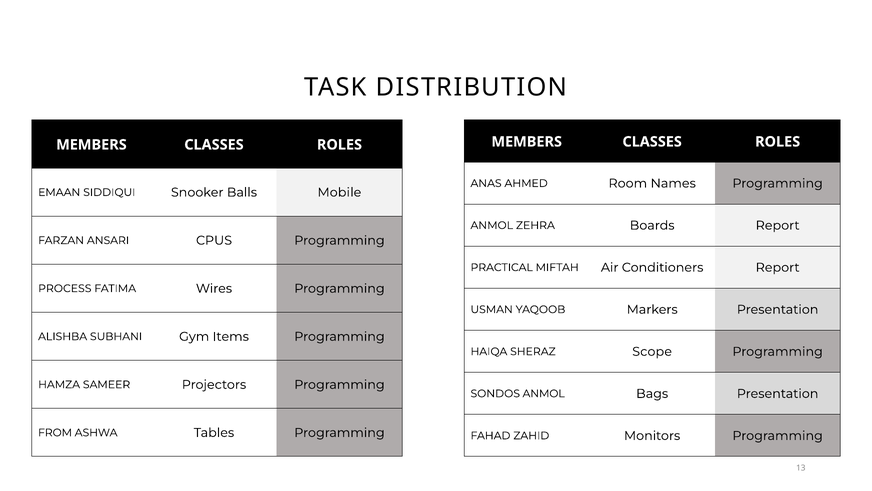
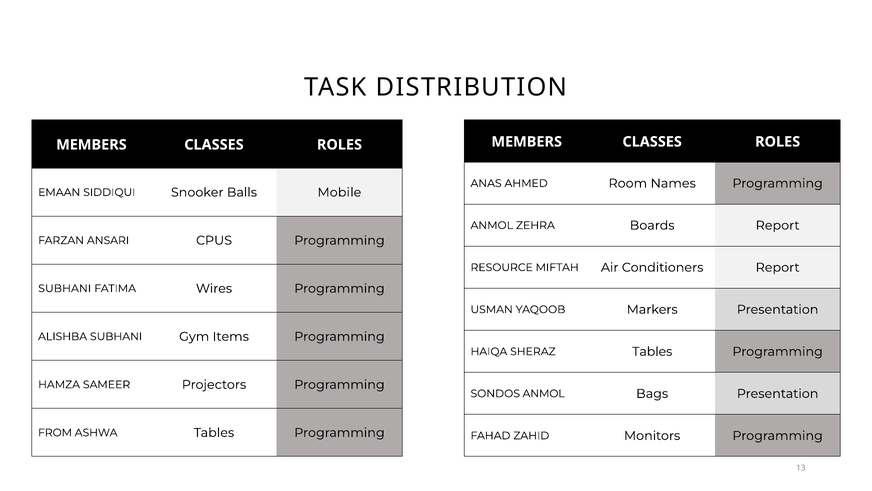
PRACTICAL: PRACTICAL -> RESOURCE (502, 267)
PROCESS: PROCESS -> SUBHANI (65, 288)
SHERAZ Scope: Scope -> Tables (652, 351)
